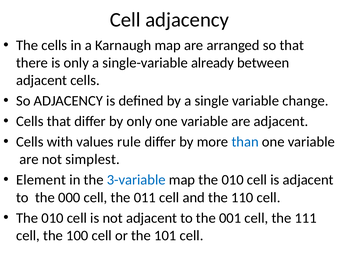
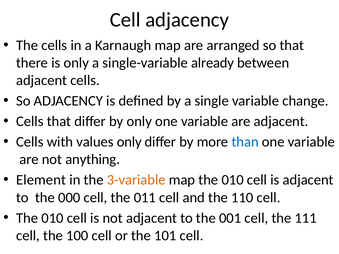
values rule: rule -> only (129, 142)
simplest: simplest -> anything (93, 160)
3-variable colour: blue -> orange (136, 180)
